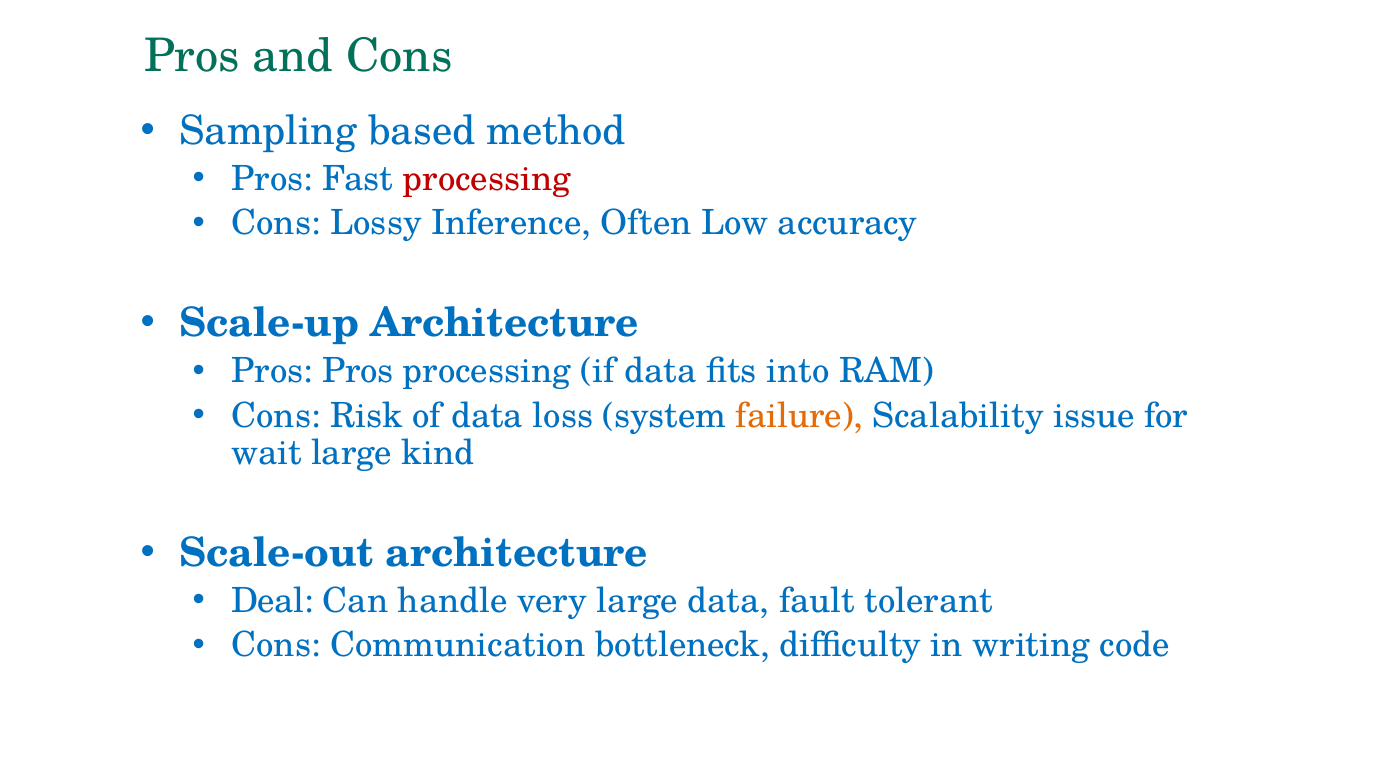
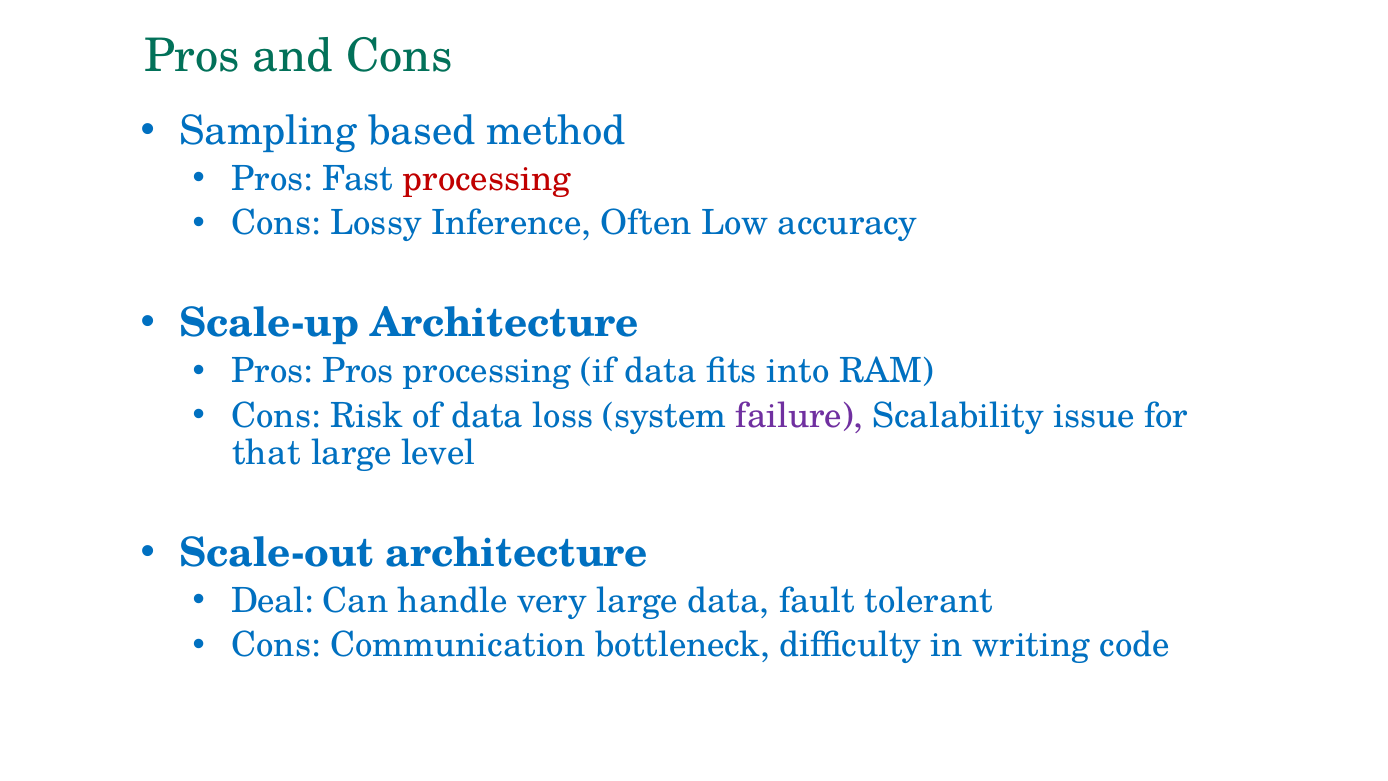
failure colour: orange -> purple (800, 416)
wait: wait -> that (266, 453)
kind: kind -> level (438, 453)
